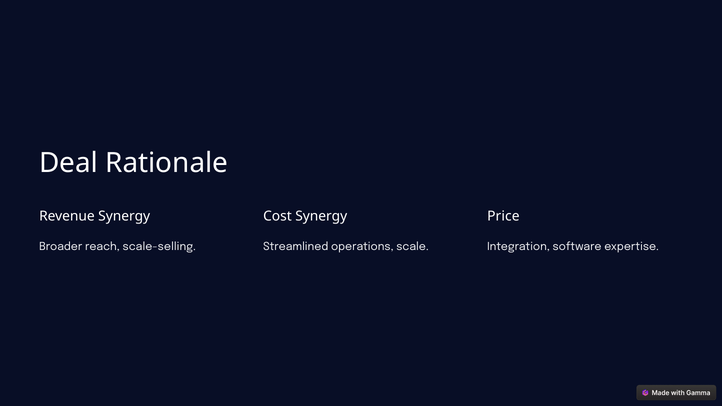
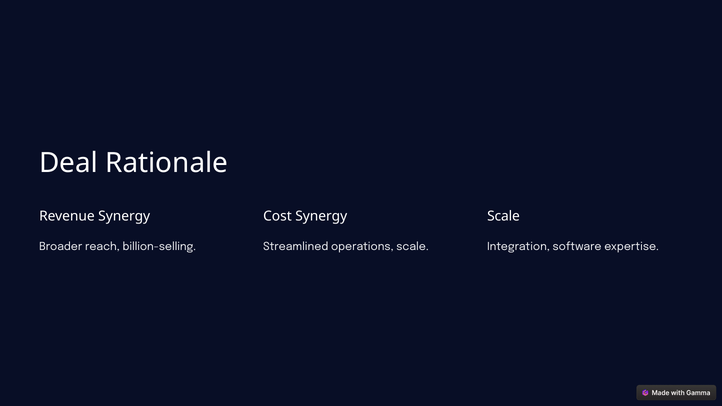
Price: Price -> Scale (504, 216)
scale-selling: scale-selling -> billion-selling (159, 247)
